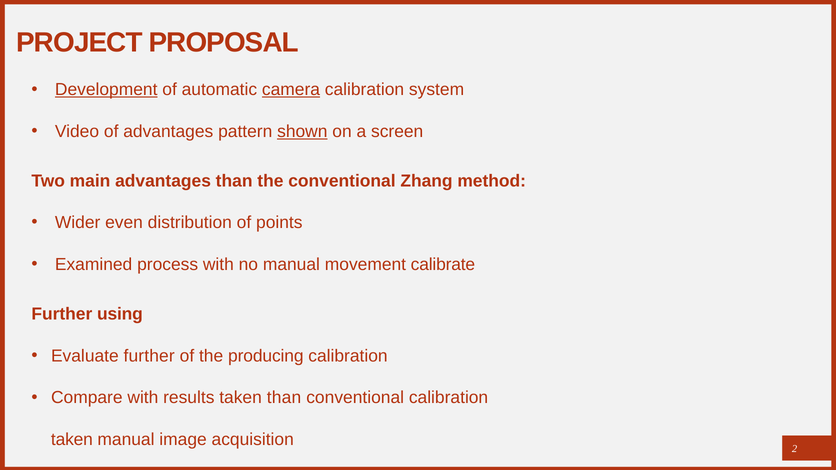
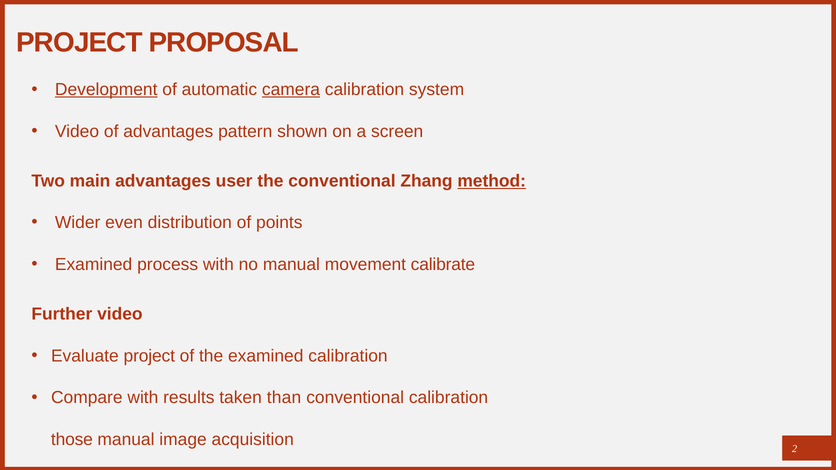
shown underline: present -> none (302, 132)
advantages than: than -> user (234, 181)
method underline: none -> present (492, 181)
Further using: using -> video (120, 314)
Evaluate further: further -> project (149, 356)
the producing: producing -> examined (266, 356)
taken: taken -> those (72, 440)
